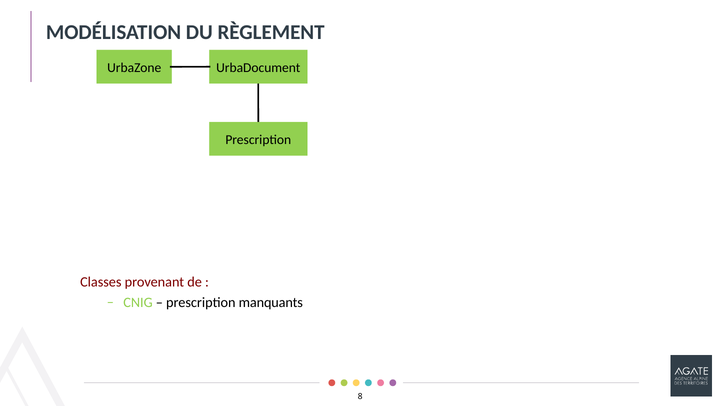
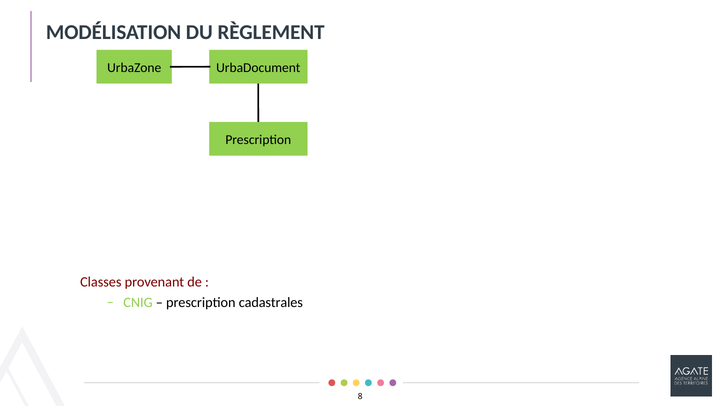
manquants: manquants -> cadastrales (271, 302)
